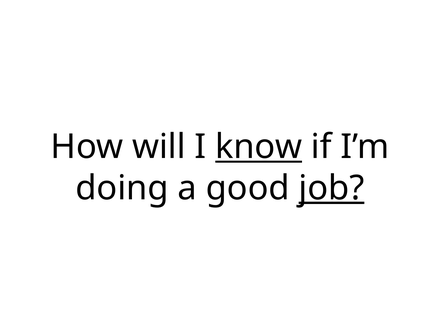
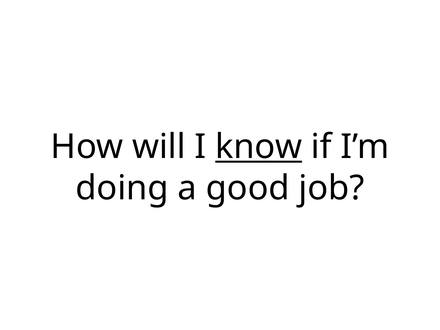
job underline: present -> none (331, 188)
